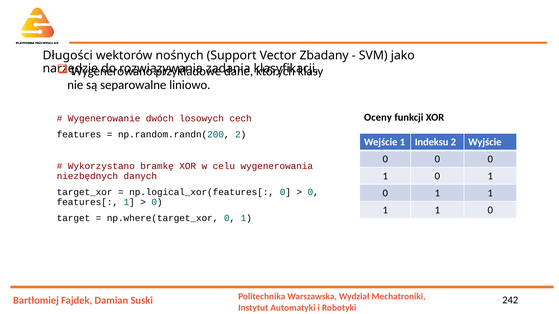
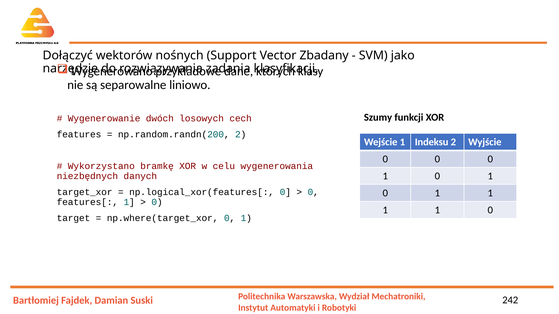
Długości: Długości -> Dołączyć (68, 56)
Oceny: Oceny -> Szumy (378, 117)
